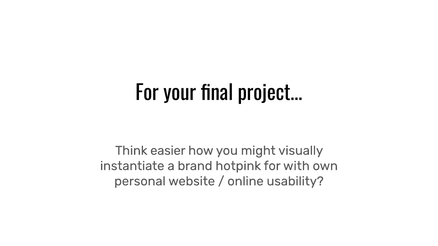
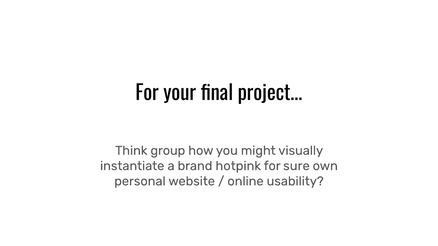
easier: easier -> group (168, 151)
with: with -> sure (296, 166)
